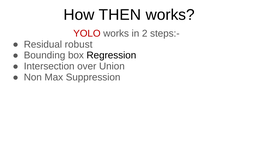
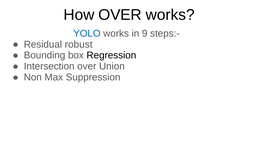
How THEN: THEN -> OVER (120, 15)
YOLO colour: red -> blue (87, 34)
2: 2 -> 9 (145, 34)
